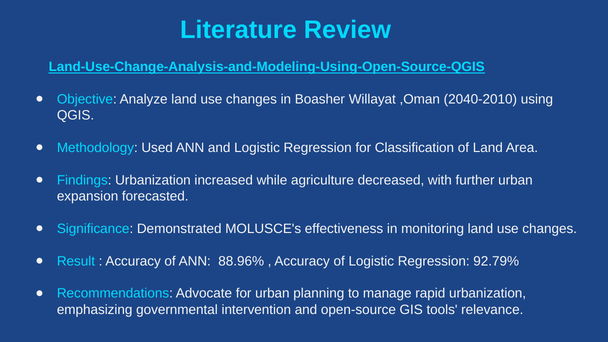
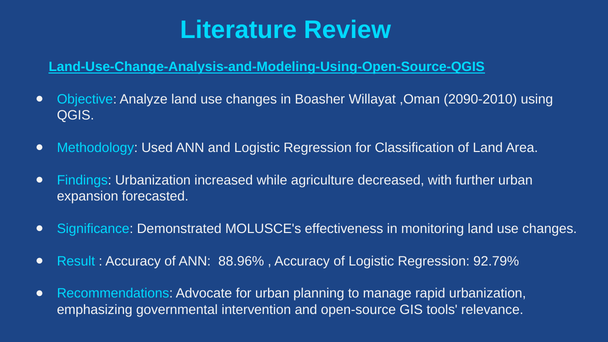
2040-2010: 2040-2010 -> 2090-2010 (480, 99)
